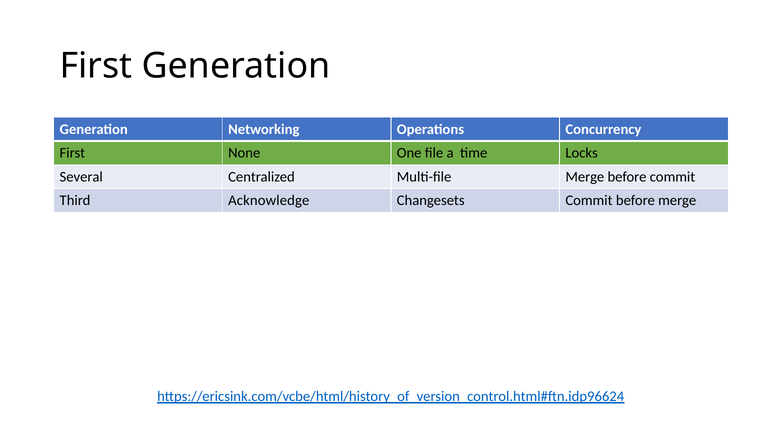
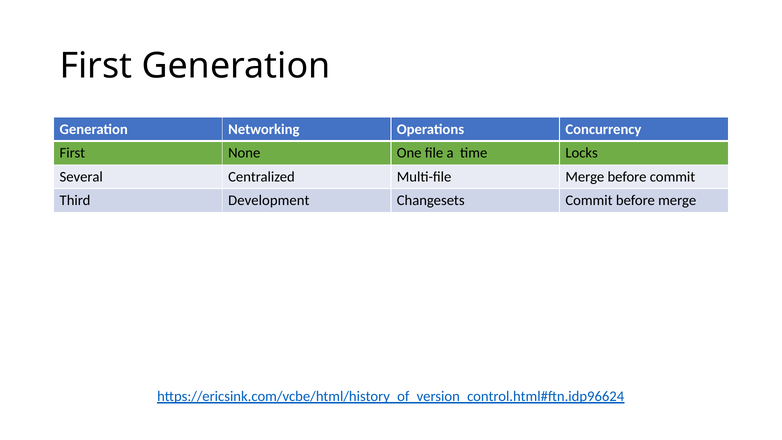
Acknowledge: Acknowledge -> Development (269, 201)
